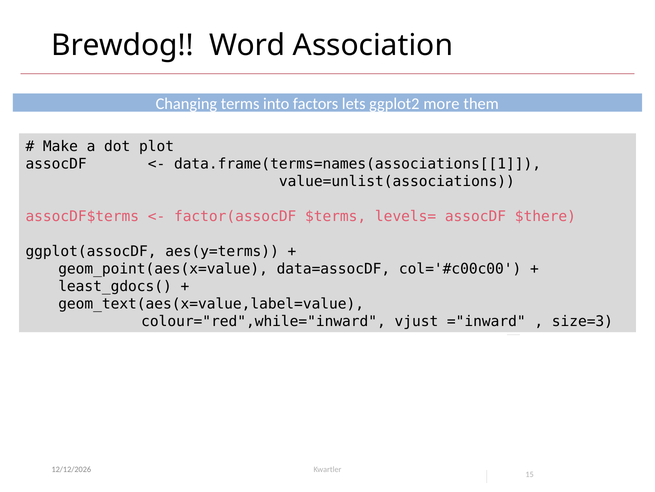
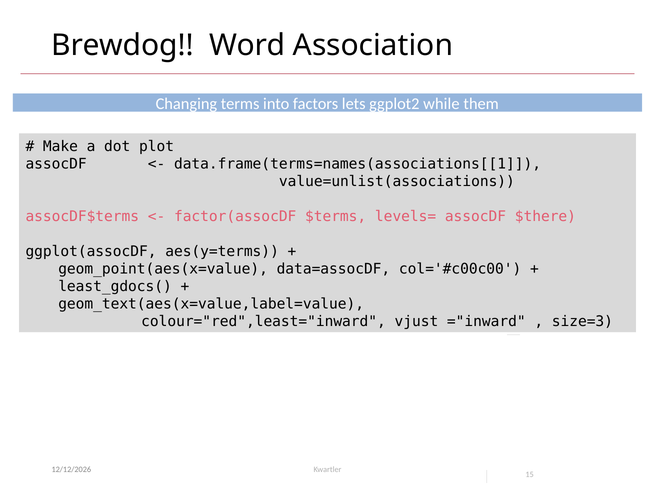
more: more -> while (441, 104)
colour="red",while="inward: colour="red",while="inward -> colour="red",least="inward (264, 321)
